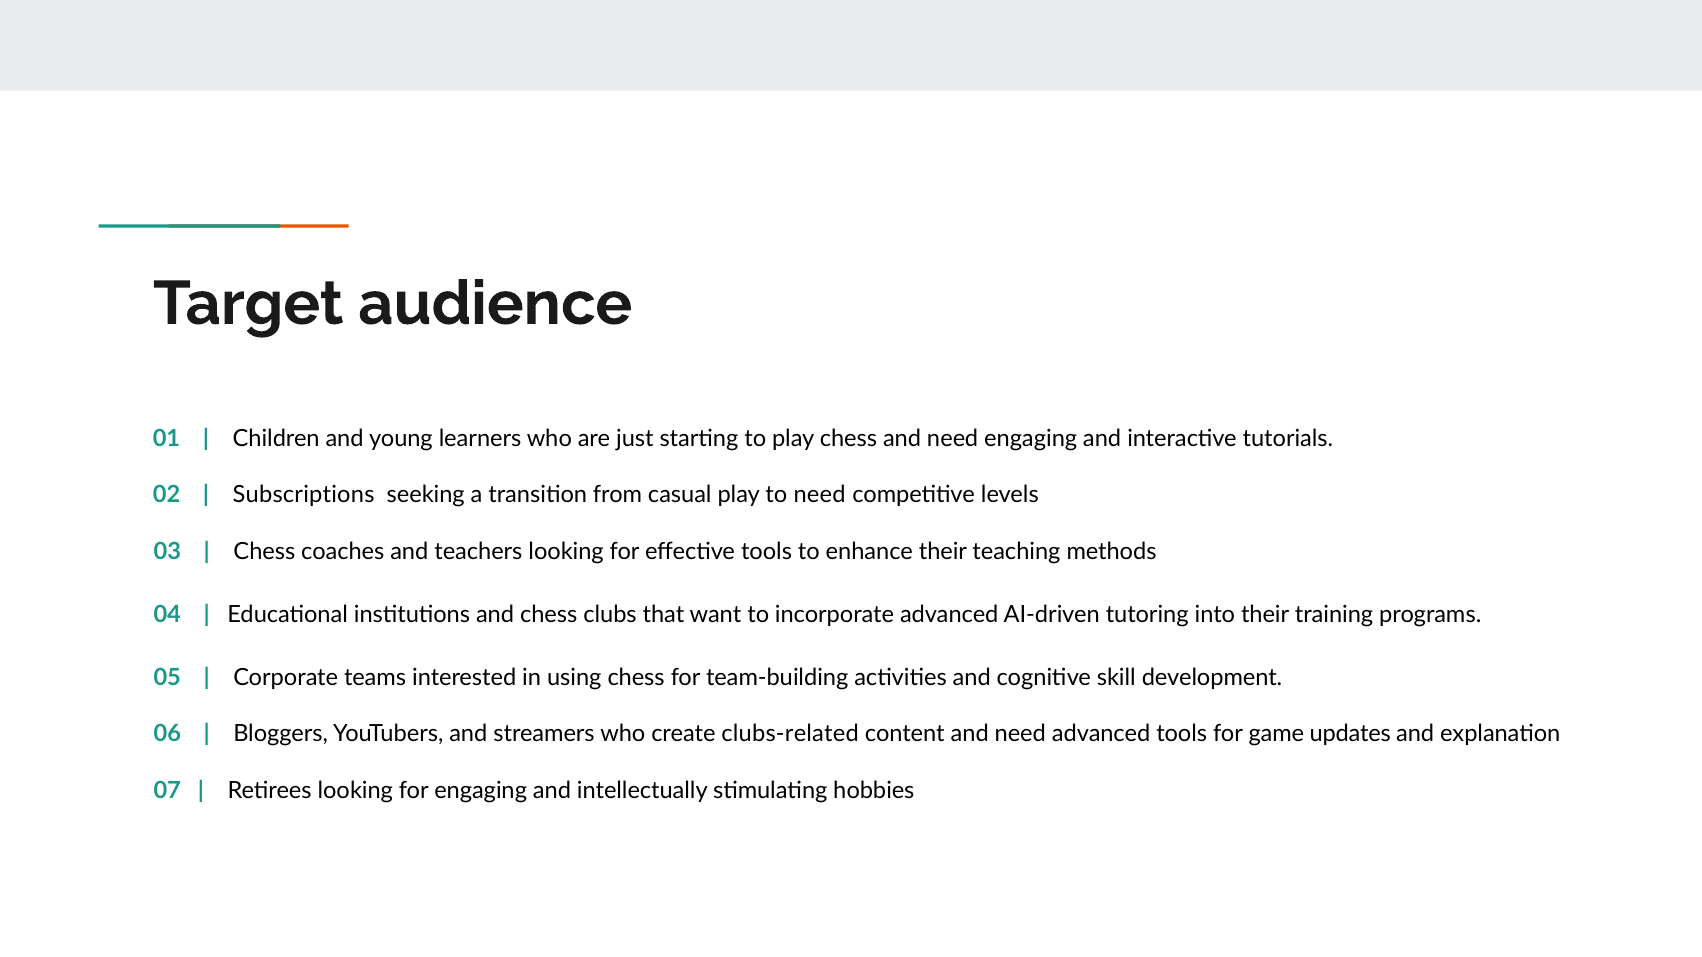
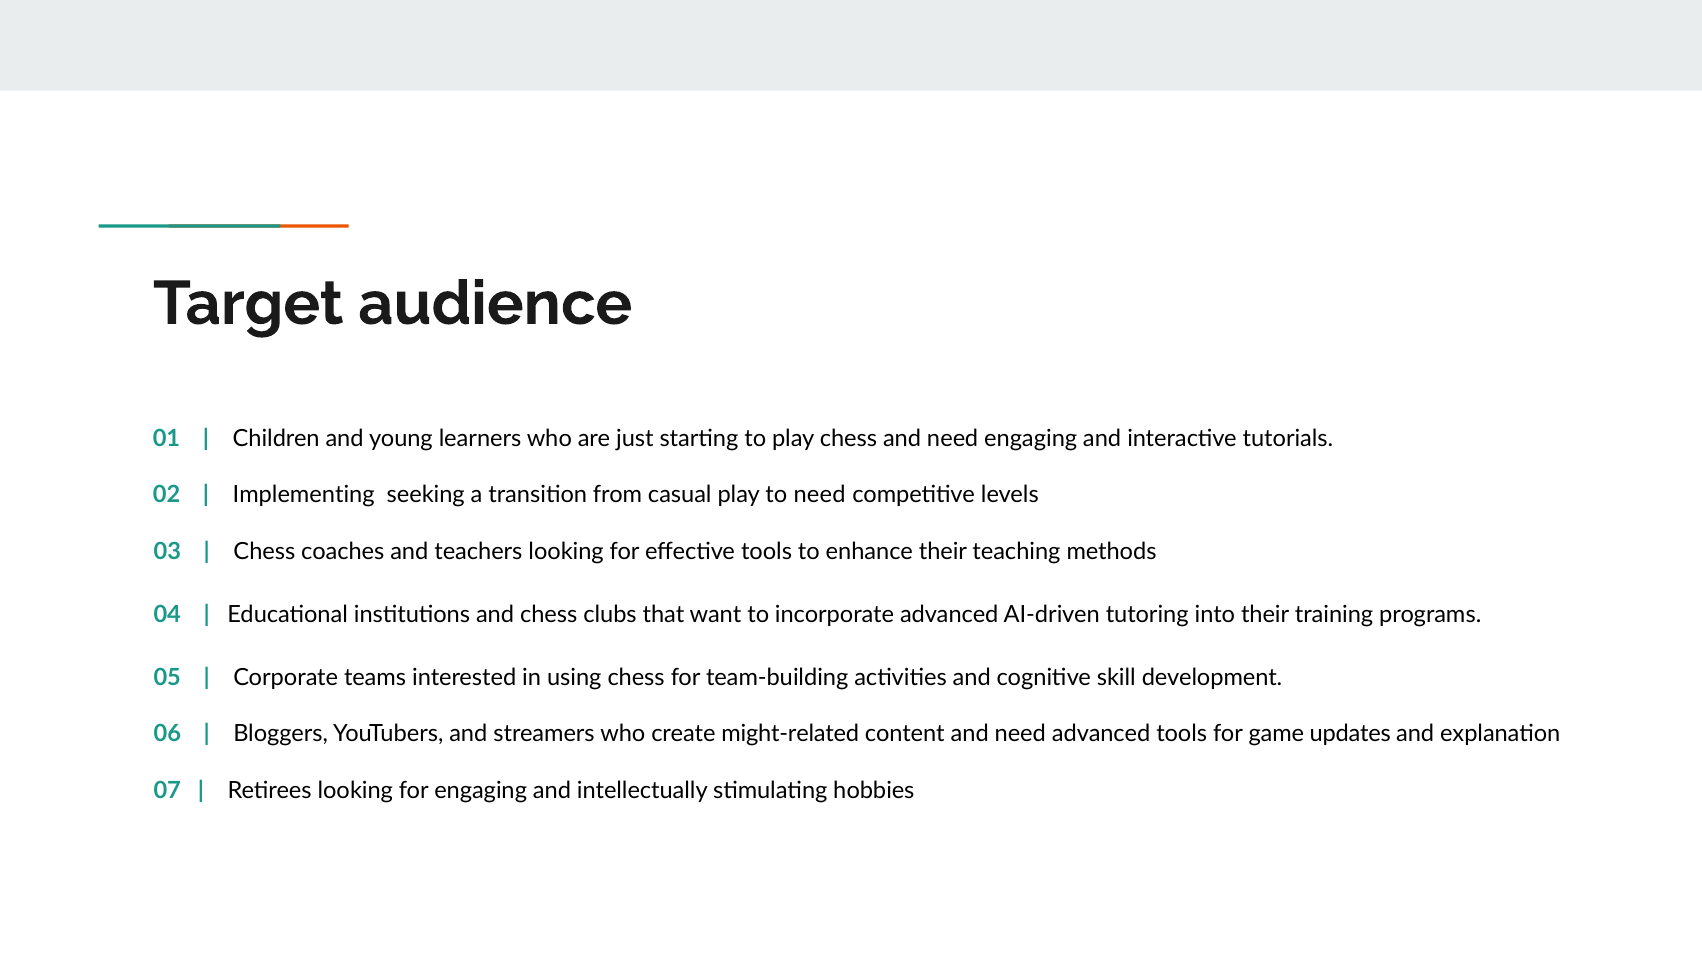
Subscriptions: Subscriptions -> Implementing (304, 495)
clubs-related: clubs-related -> might-related (790, 735)
